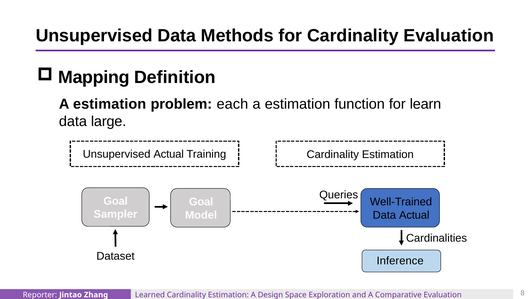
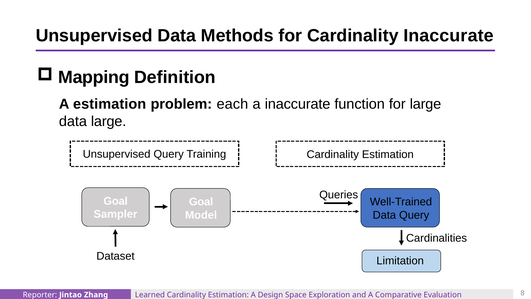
Cardinality Evaluation: Evaluation -> Inaccurate (449, 36)
estimation: estimation -> inaccurate (298, 104)
for learn: learn -> large (425, 104)
Unsupervised Actual: Actual -> Query (169, 154)
Data Actual: Actual -> Query (414, 215)
Inference: Inference -> Limitation (400, 261)
